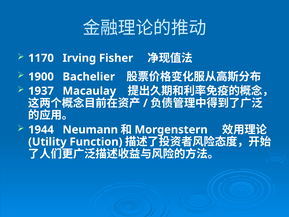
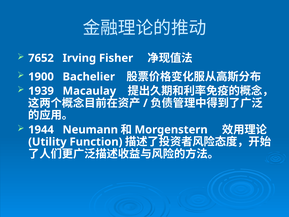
1170: 1170 -> 7652 (41, 58)
1937: 1937 -> 1939 (41, 91)
